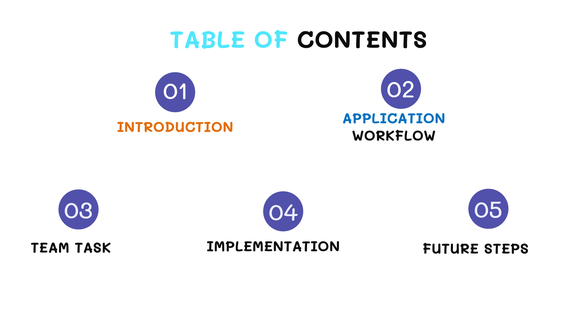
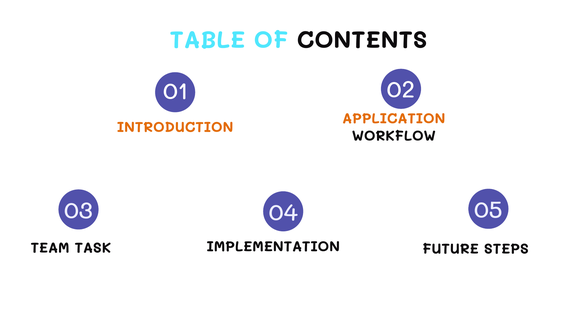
APPLICATION colour: blue -> orange (394, 119)
